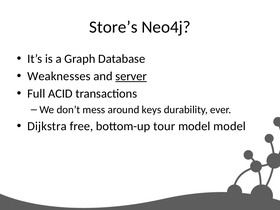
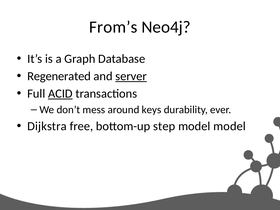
Store’s: Store’s -> From’s (113, 27)
Weaknesses: Weaknesses -> Regenerated (59, 76)
ACID underline: none -> present (60, 94)
tour: tour -> step (164, 126)
